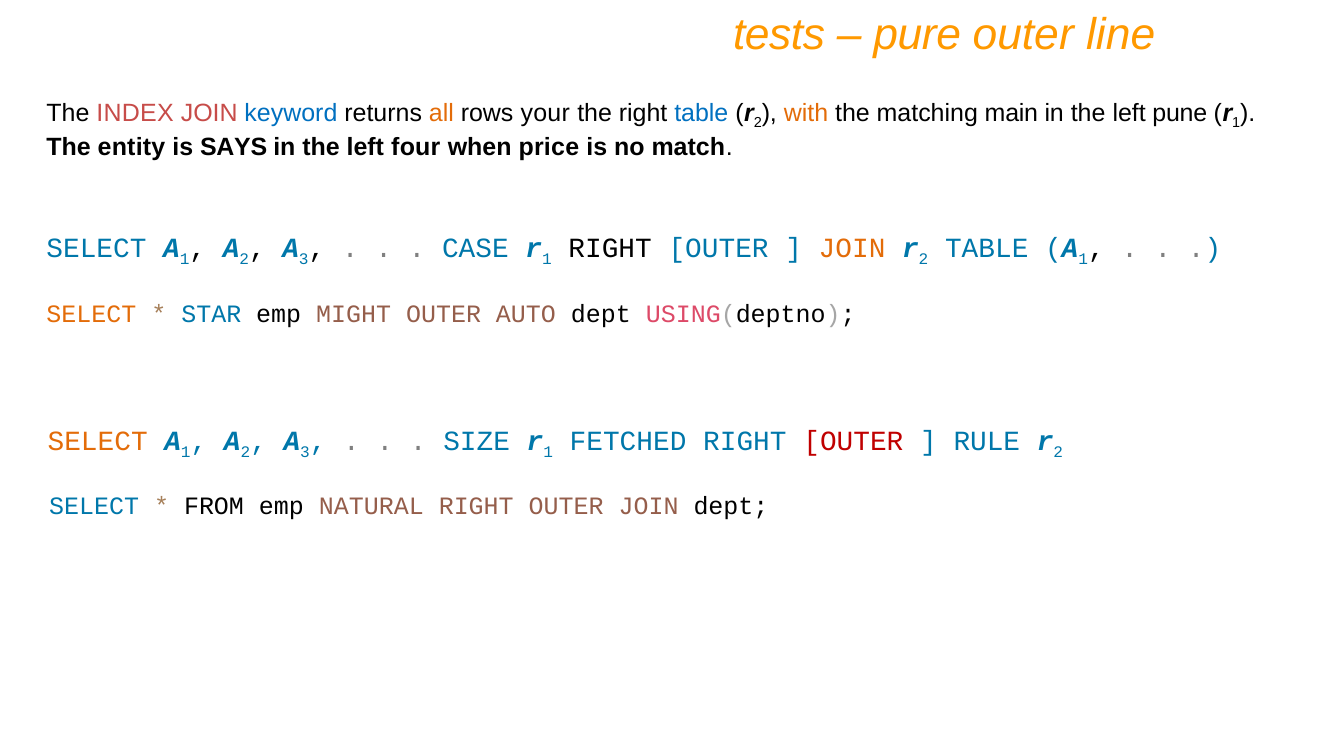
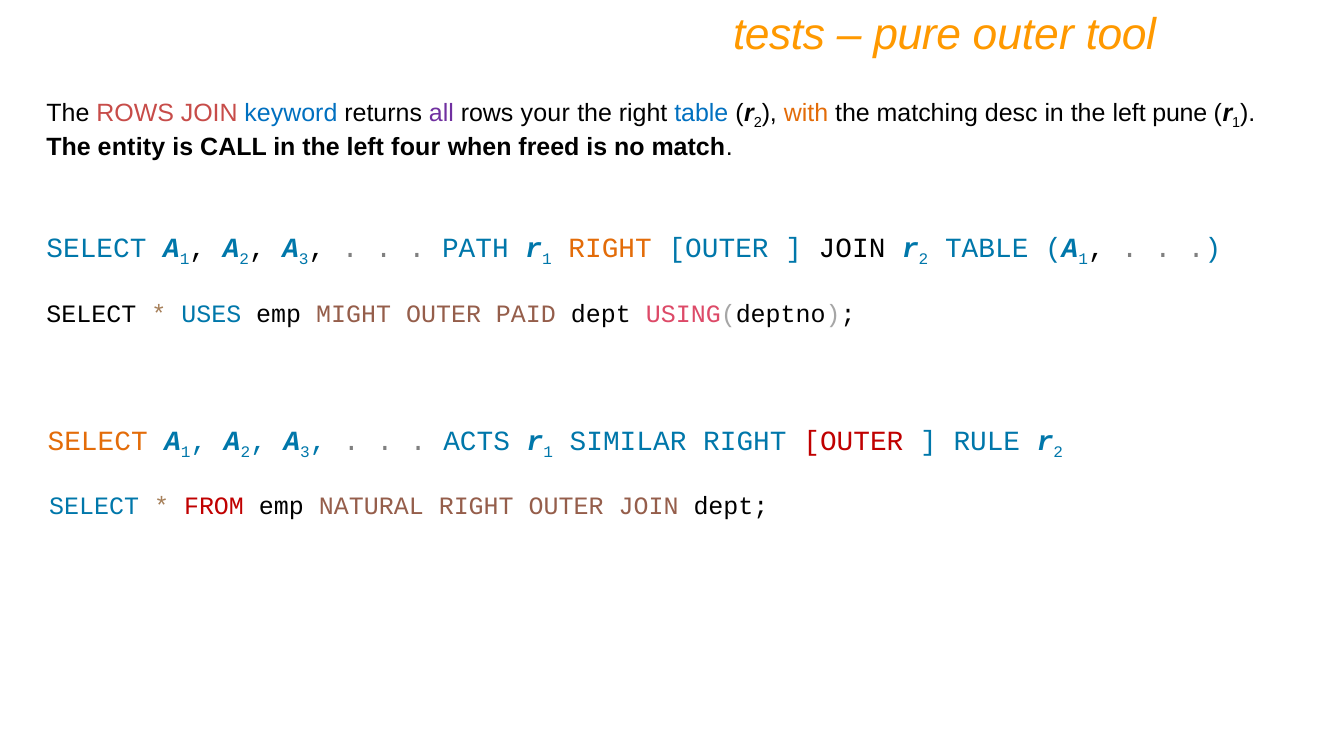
line: line -> tool (1121, 35)
The INDEX: INDEX -> ROWS (135, 113)
all colour: orange -> purple (441, 113)
main: main -> desc (1011, 113)
SAYS: SAYS -> CALL (234, 147)
price: price -> freed (549, 147)
CASE: CASE -> PATH (475, 248)
RIGHT colour: black -> orange (610, 248)
JOIN colour: orange -> black (852, 248)
SELECT colour: orange -> black (91, 314)
STAR: STAR -> USES (211, 314)
AUTO: AUTO -> PAID (526, 314)
SIZE: SIZE -> ACTS (477, 441)
FETCHED: FETCHED -> SIMILAR (628, 441)
FROM colour: black -> red (214, 506)
